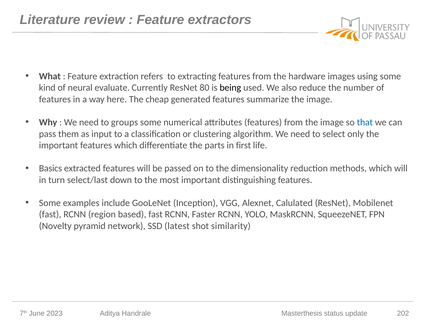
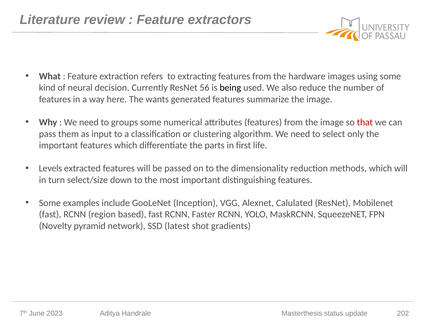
evaluate: evaluate -> decision (112, 88)
80: 80 -> 56 (205, 88)
cheap: cheap -> wants (157, 99)
that colour: blue -> red (365, 122)
Basics: Basics -> Levels (50, 168)
select/last: select/last -> select/size (88, 180)
similarity: similarity -> gradients (231, 226)
